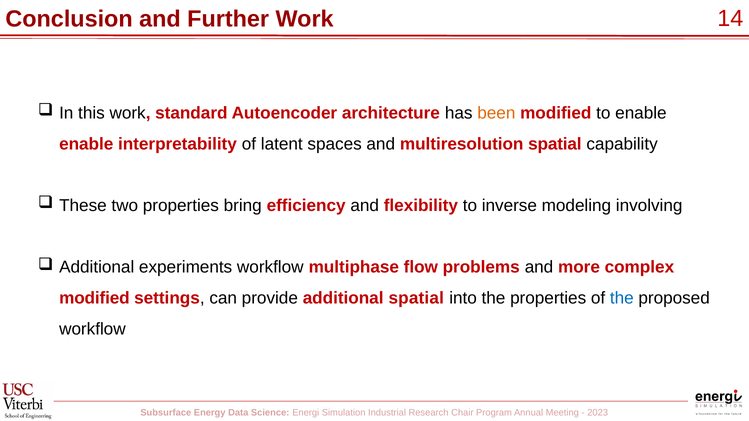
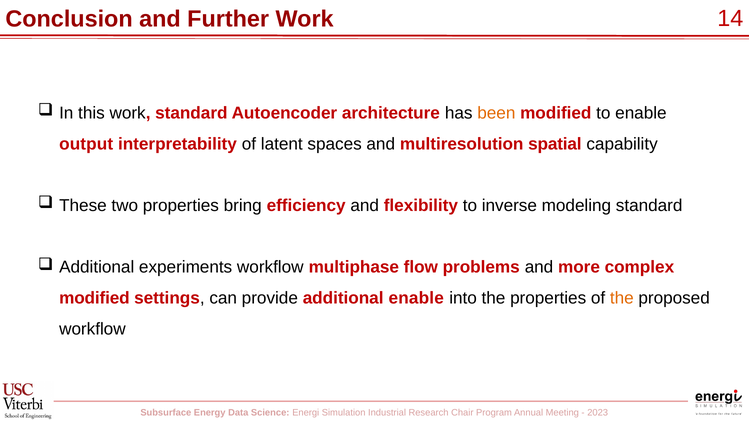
enable: enable -> output (86, 144)
modeling involving: involving -> standard (649, 206)
additional spatial: spatial -> enable (416, 298)
the colour: blue -> orange (622, 298)
